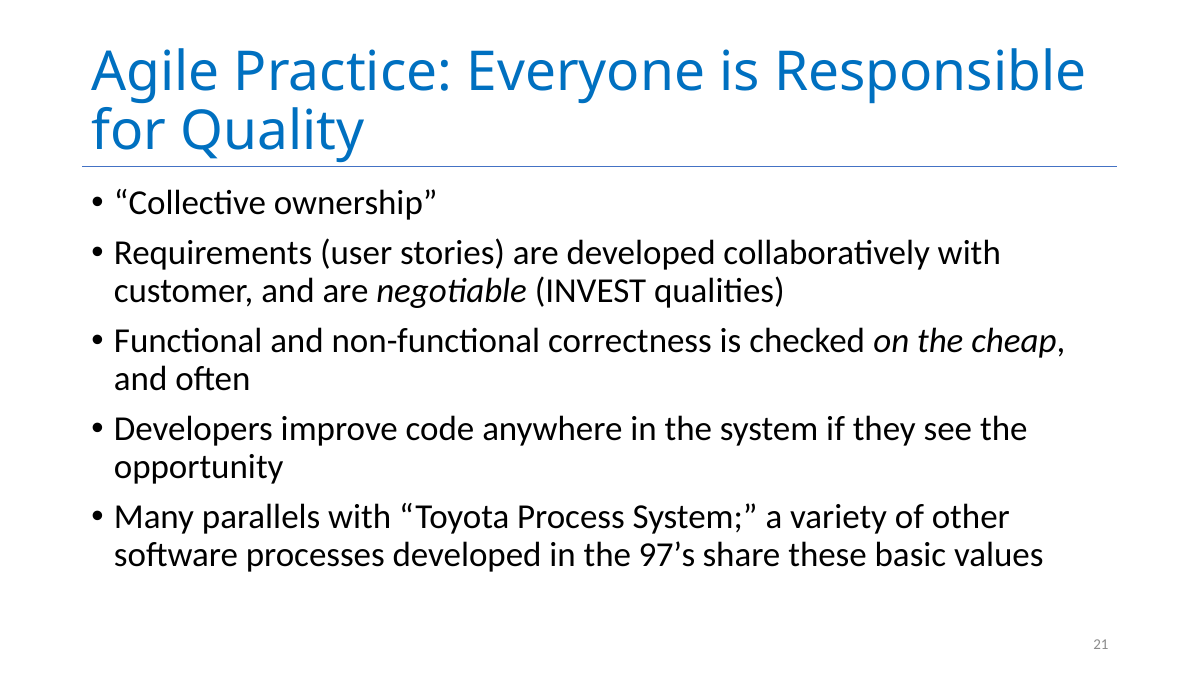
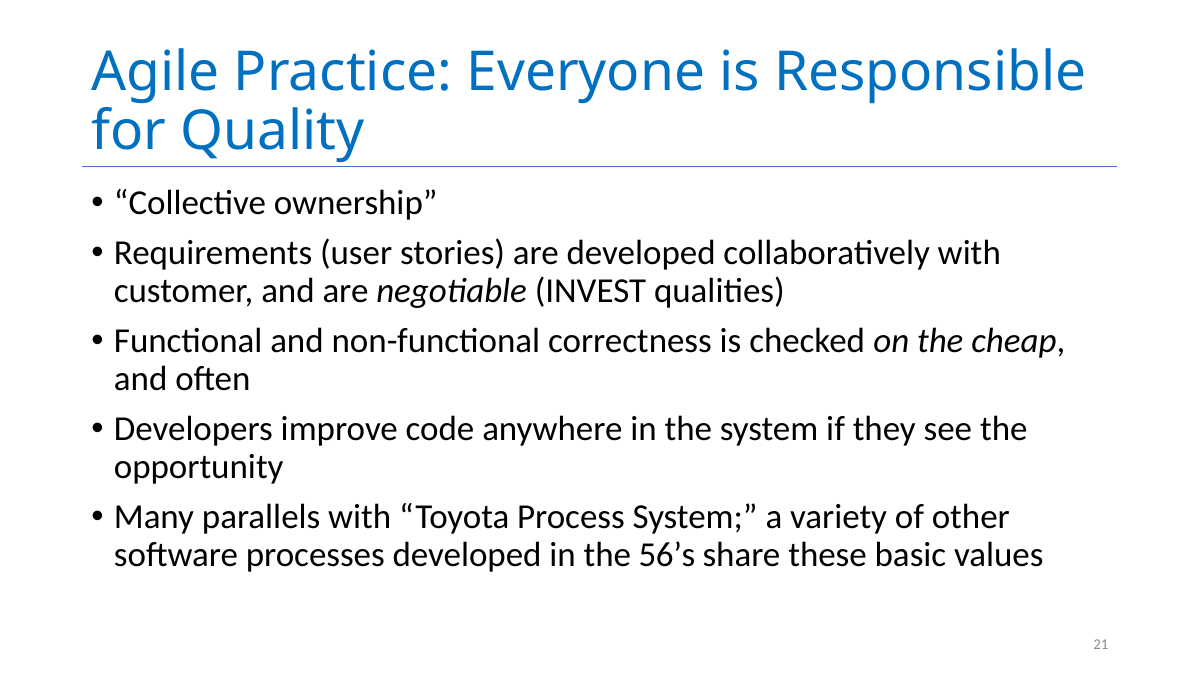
97’s: 97’s -> 56’s (667, 555)
